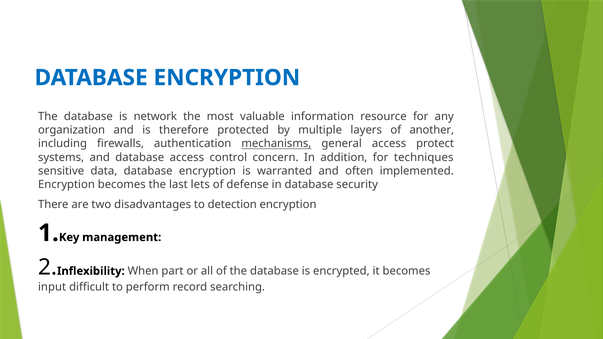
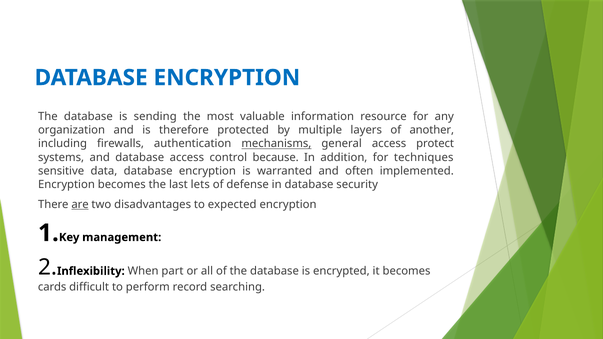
network: network -> sending (155, 117)
concern: concern -> because (276, 157)
are underline: none -> present (80, 204)
detection: detection -> expected (232, 204)
input: input -> cards (52, 287)
